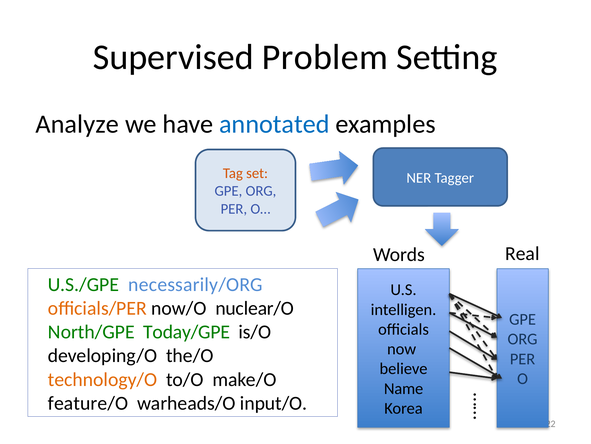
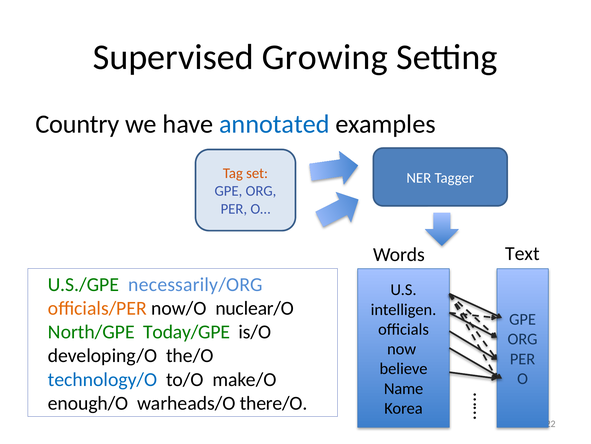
Problem: Problem -> Growing (325, 57)
Analyze: Analyze -> Country (77, 124)
Real: Real -> Text (522, 253)
technology/O colour: orange -> blue (103, 379)
feature/O: feature/O -> enough/O (88, 402)
input/O: input/O -> there/O (274, 402)
